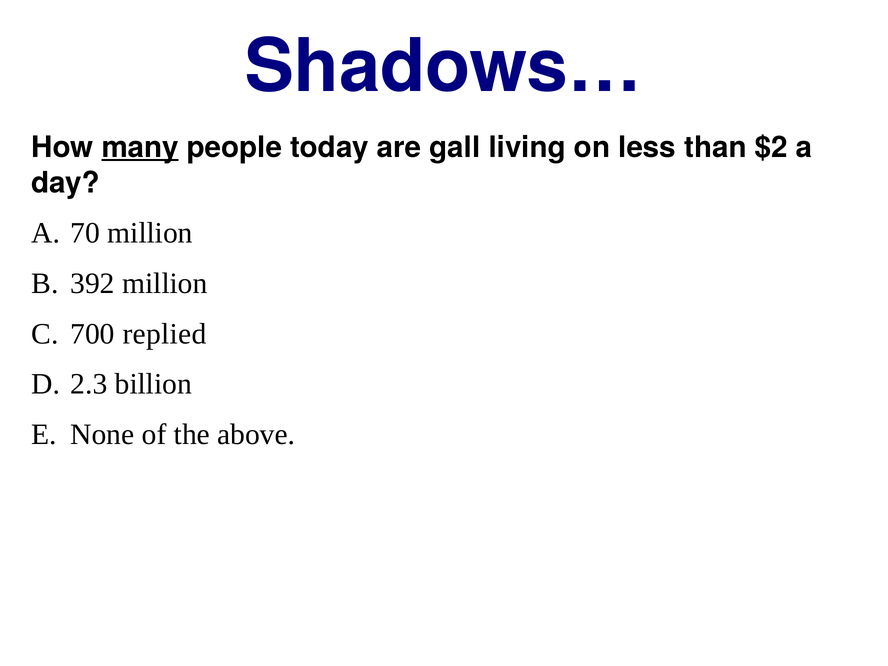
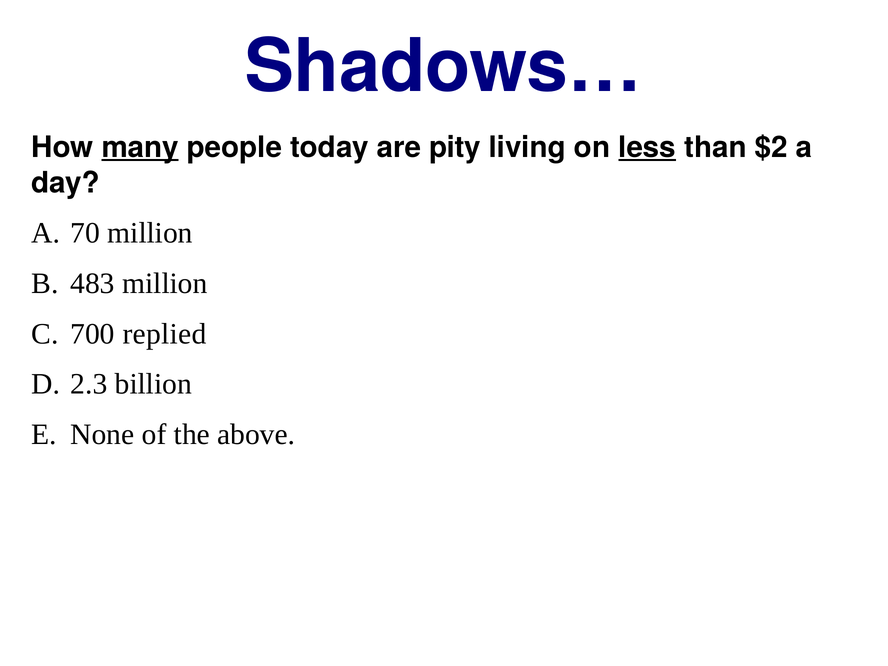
gall: gall -> pity (455, 147)
less underline: none -> present (647, 147)
392: 392 -> 483 (93, 283)
